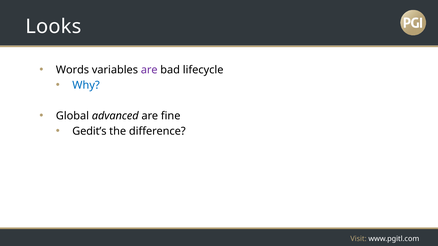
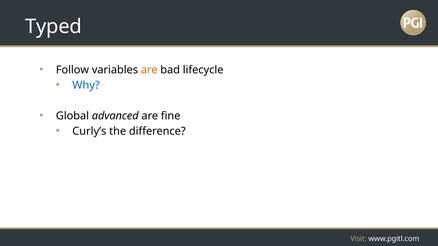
Looks: Looks -> Typed (54, 26)
Words: Words -> Follow (72, 70)
are colour: purple -> orange (149, 70)
Gedit’s: Gedit’s -> Curly’s (89, 131)
